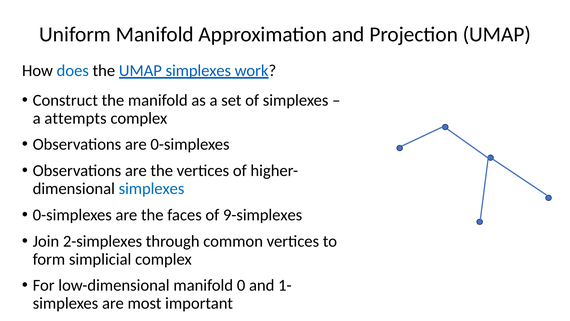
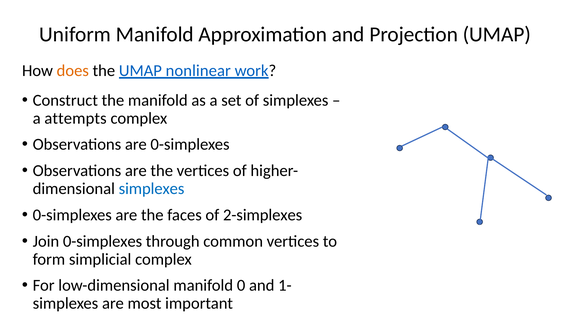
does colour: blue -> orange (73, 71)
UMAP simplexes: simplexes -> nonlinear (198, 71)
9-simplexes: 9-simplexes -> 2-simplexes (263, 215)
Join 2-simplexes: 2-simplexes -> 0-simplexes (103, 241)
